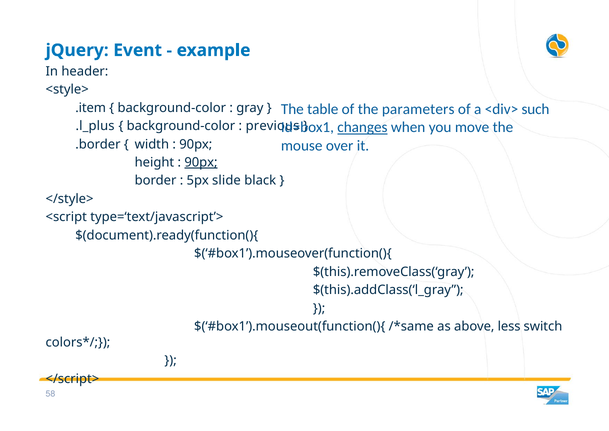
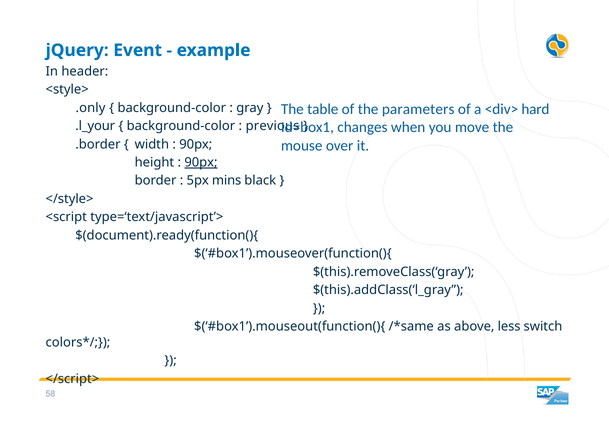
such: such -> hard (535, 109)
.item: .item -> .only (91, 108)
changes underline: present -> none (362, 127)
.l_plus: .l_plus -> .l_your (95, 126)
slide: slide -> mins (227, 181)
